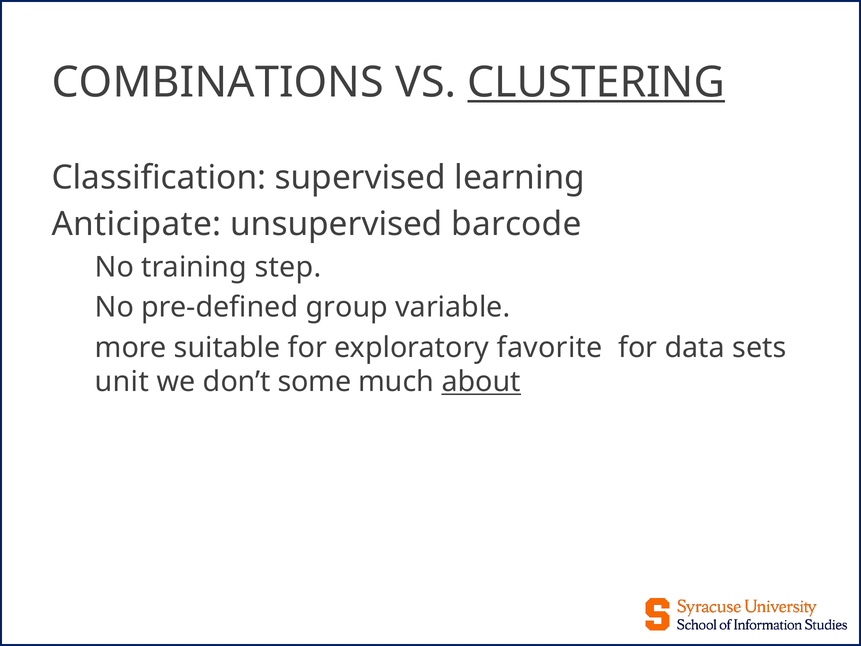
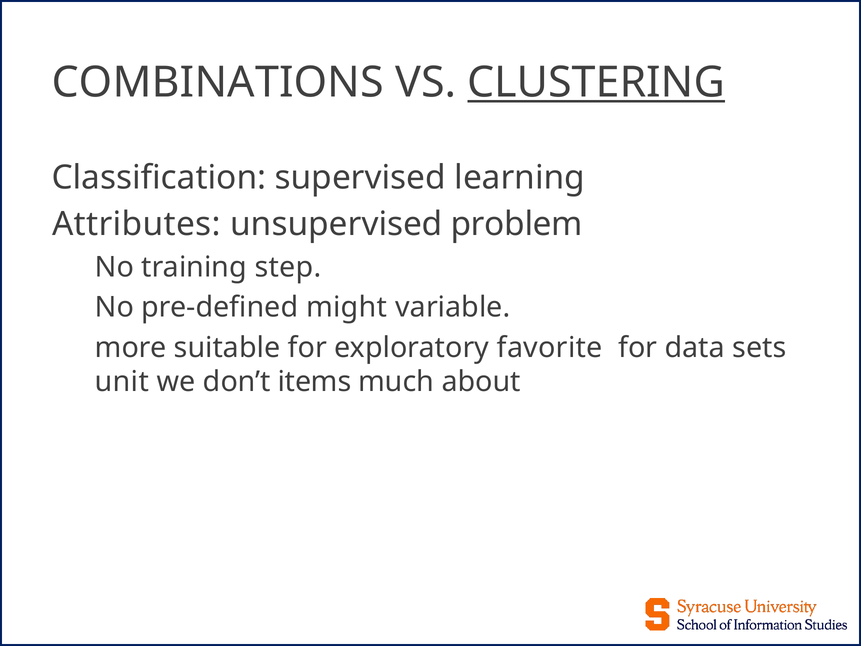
Anticipate: Anticipate -> Attributes (136, 224)
barcode: barcode -> problem (517, 224)
group: group -> might (347, 307)
some: some -> items (315, 382)
about underline: present -> none (481, 382)
